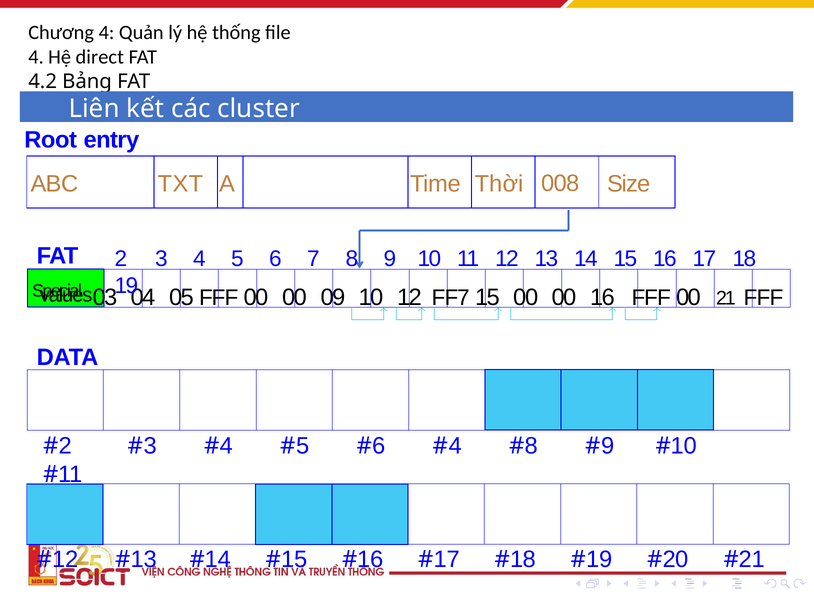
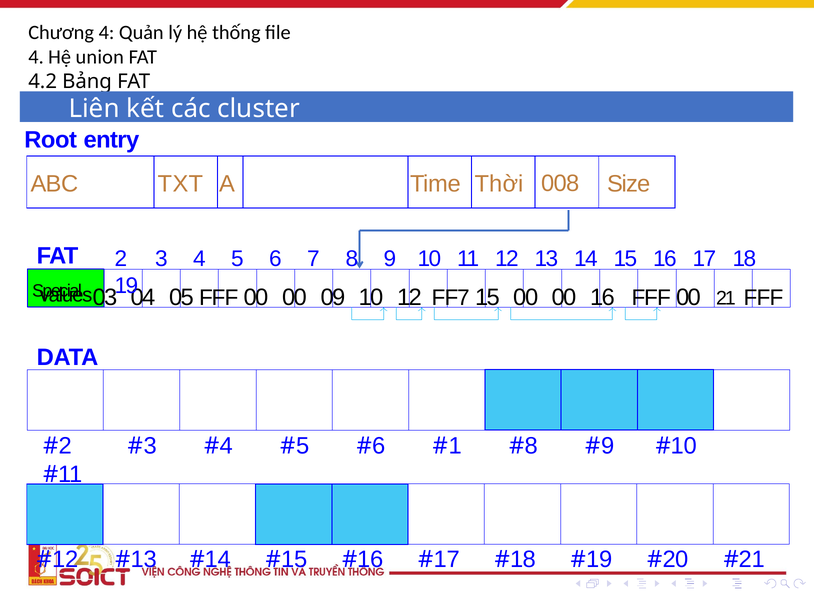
direct: direct -> union (100, 57)
4: 4 -> 1 (455, 446)
